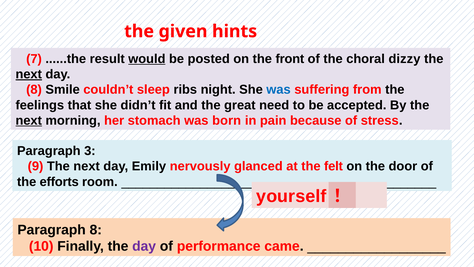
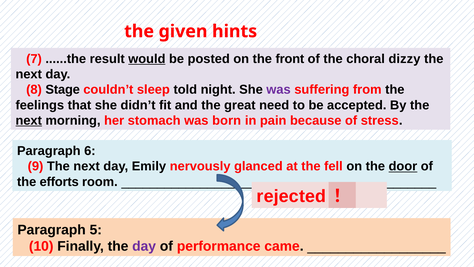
next underline: present -> none (29, 74)
Smile: Smile -> Stage (63, 90)
ribs: ribs -> told (185, 90)
was colour: blue -> purple (279, 90)
3: 3 -> 6 (90, 151)
felt: felt -> fell (333, 166)
door underline: none -> present (403, 166)
yourself: yourself -> rejected (291, 196)
Paragraph 8: 8 -> 5 (96, 229)
